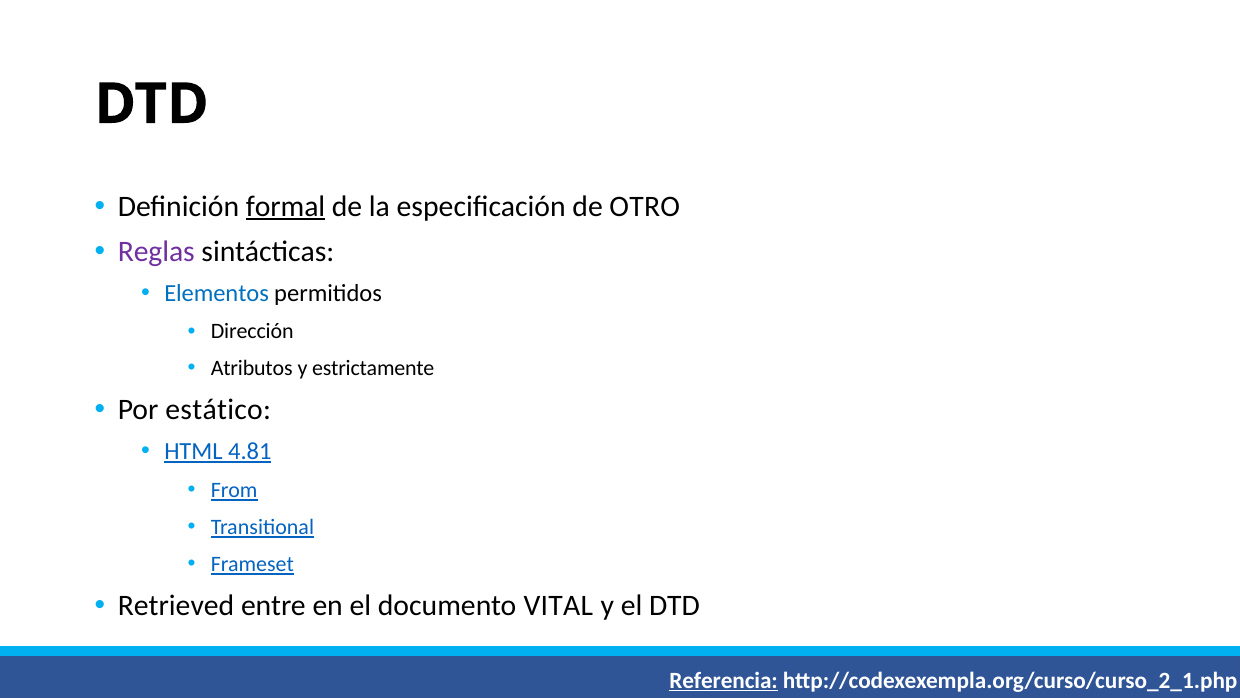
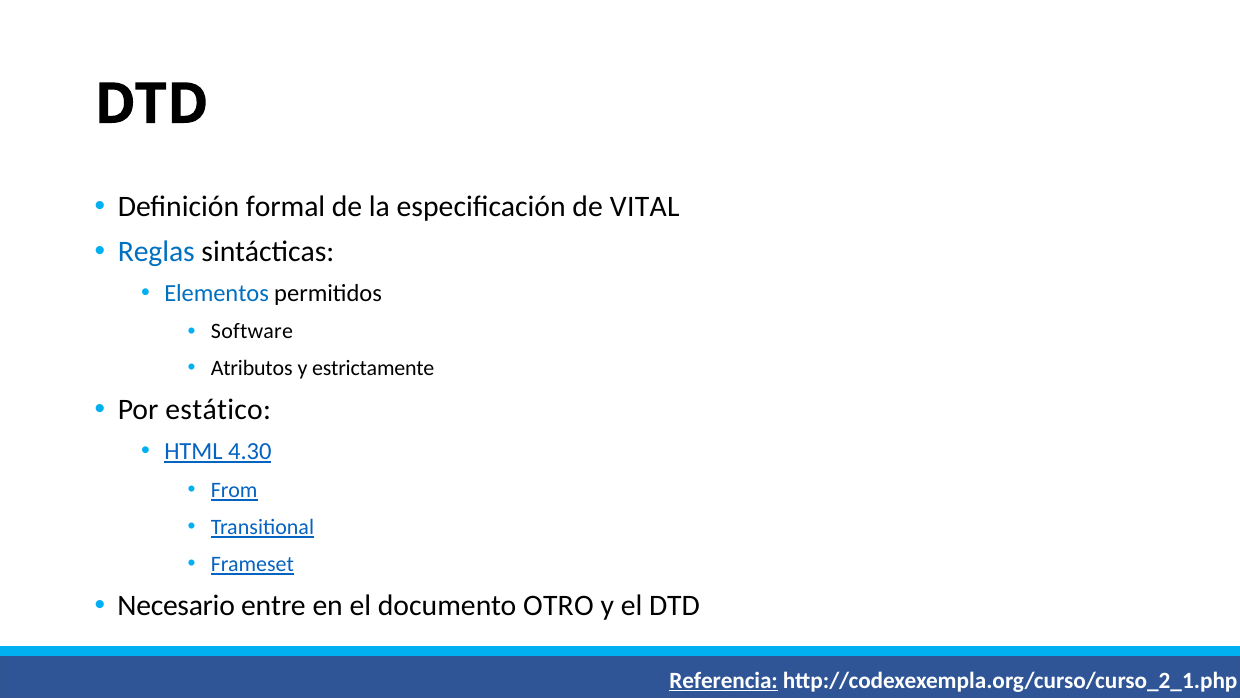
formal underline: present -> none (286, 206)
OTRO: OTRO -> VITAL (645, 206)
Reglas colour: purple -> blue (156, 251)
Dirección: Dirección -> Software (252, 331)
4.81: 4.81 -> 4.30 (250, 451)
Retrieved: Retrieved -> Necesario (176, 605)
VITAL: VITAL -> OTRO (558, 605)
